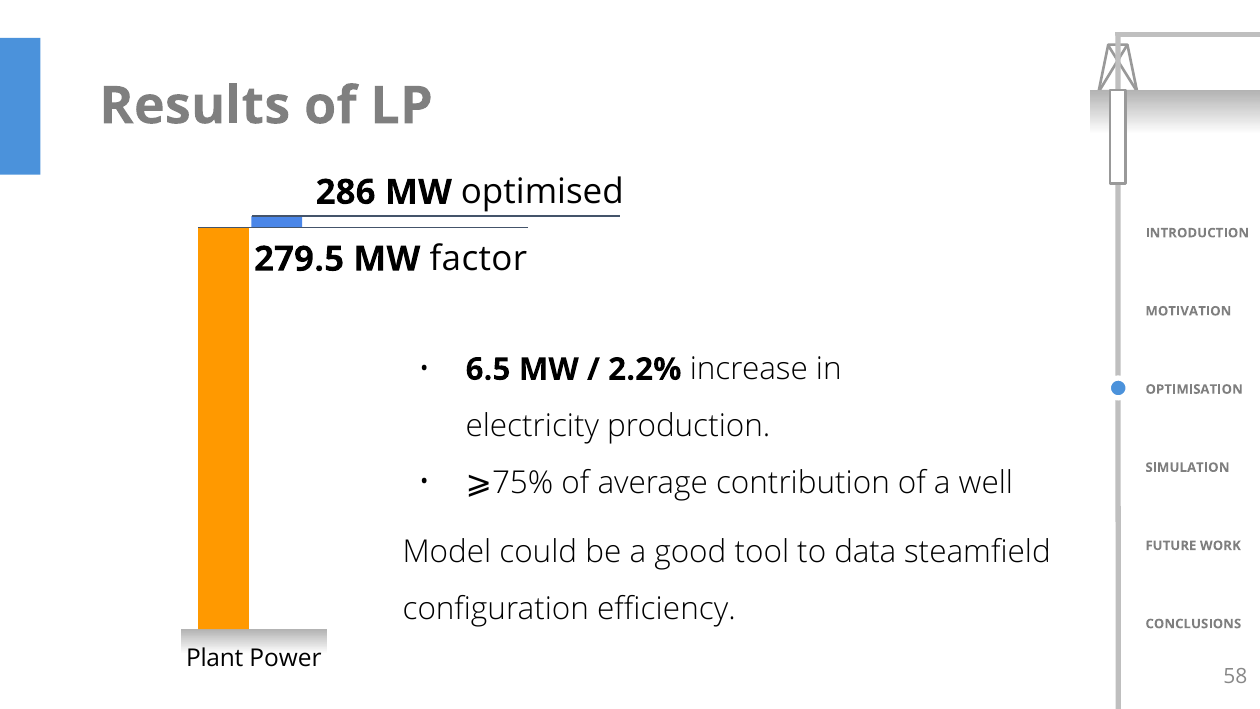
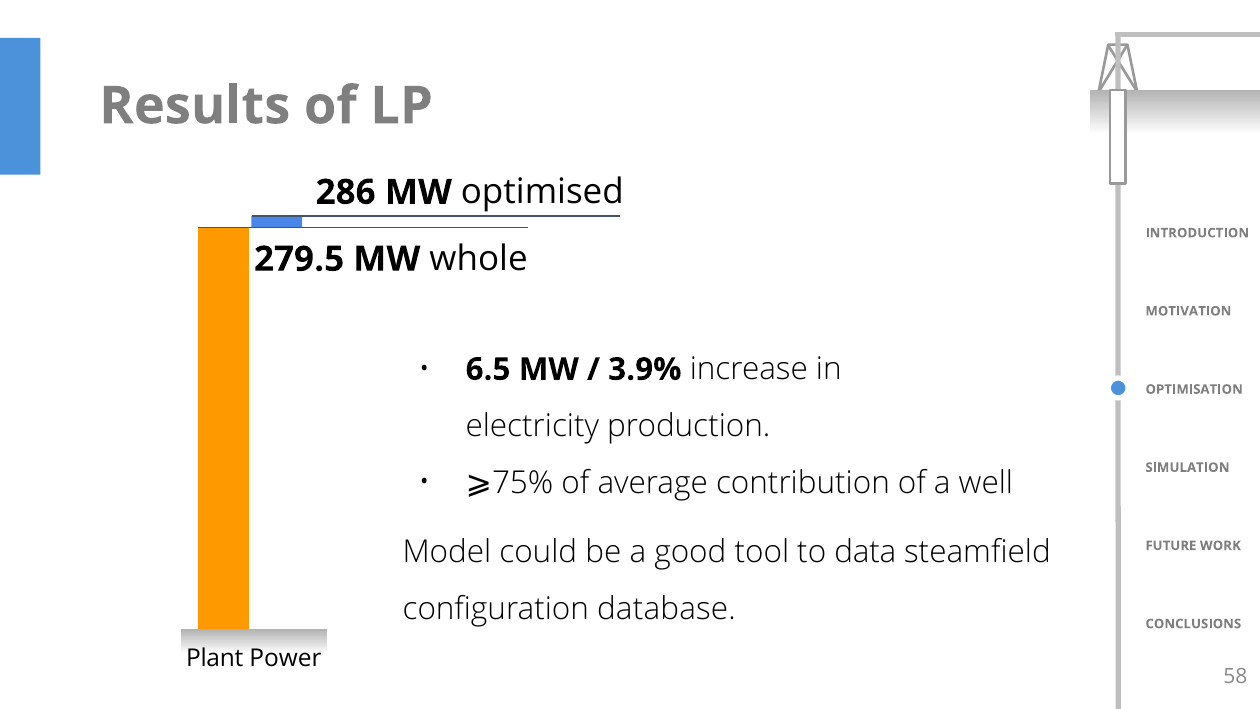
factor: factor -> whole (479, 259)
2.2%: 2.2% -> 3.9% (645, 369)
efficiency: efficiency -> database (666, 609)
